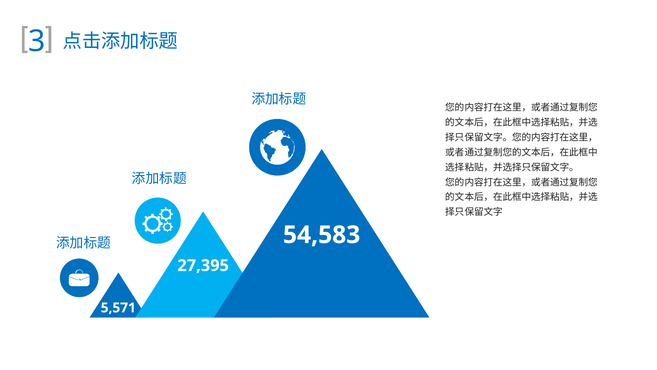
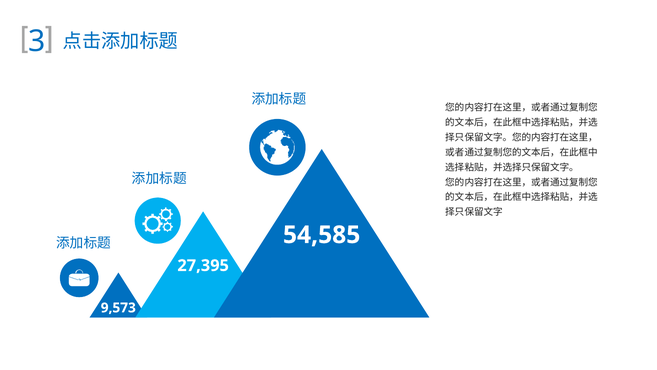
54,583: 54,583 -> 54,585 (322, 235)
5,571: 5,571 -> 9,573 (118, 307)
